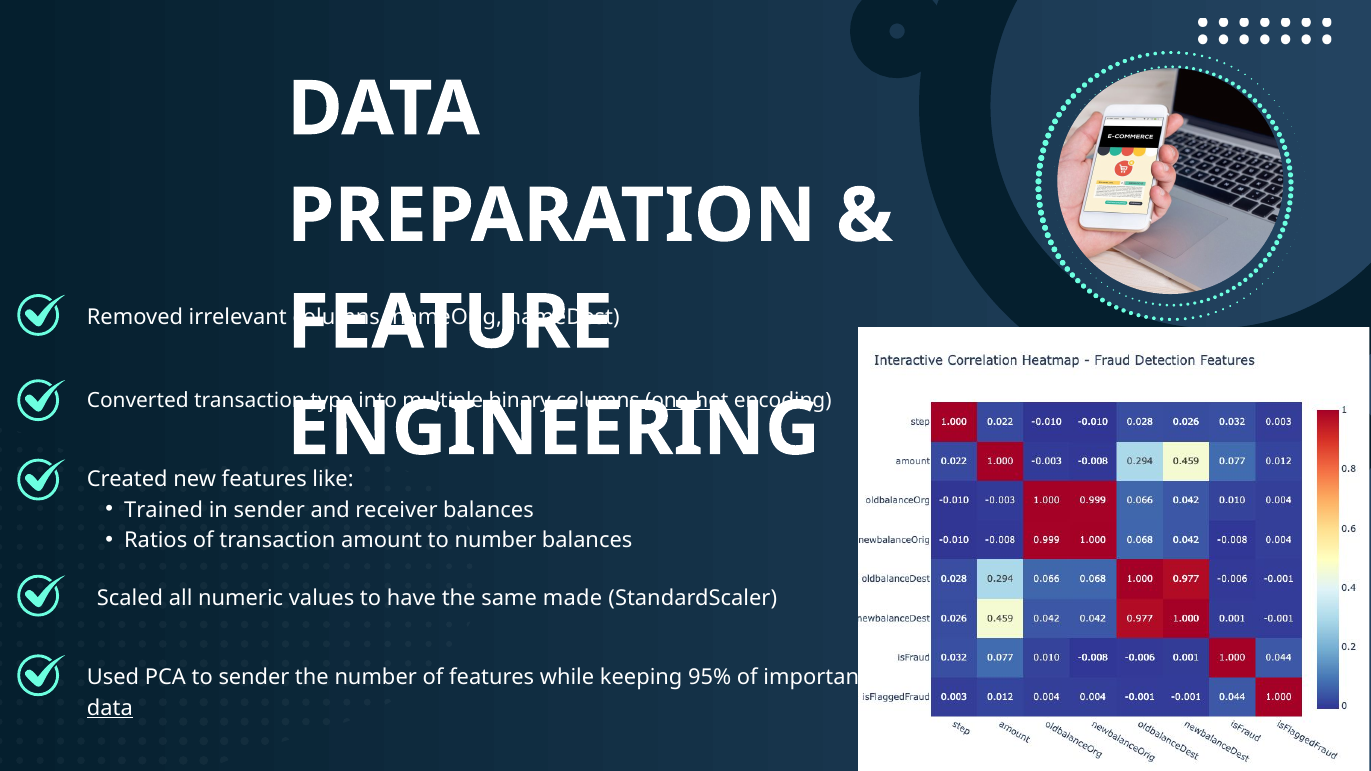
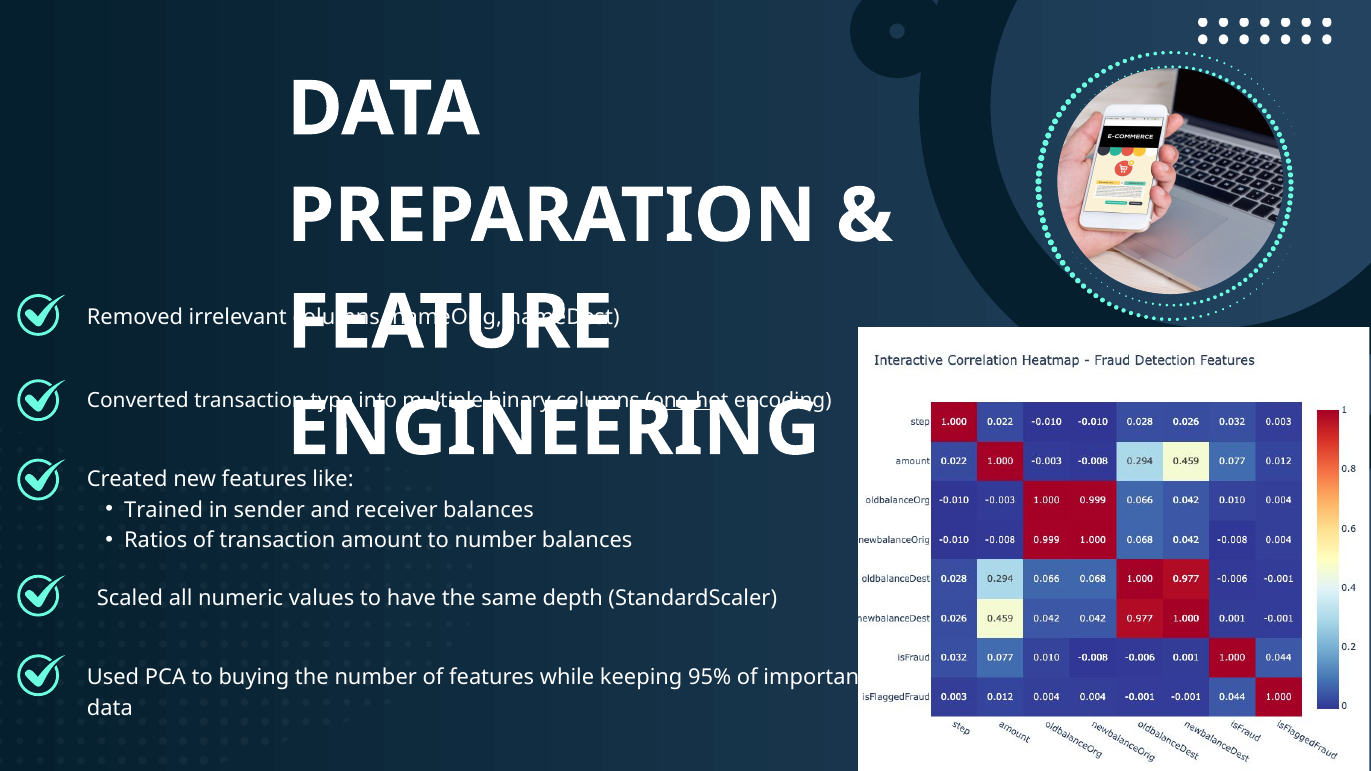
made: made -> depth (573, 598)
to sender: sender -> buying (254, 678)
data underline: present -> none (110, 708)
